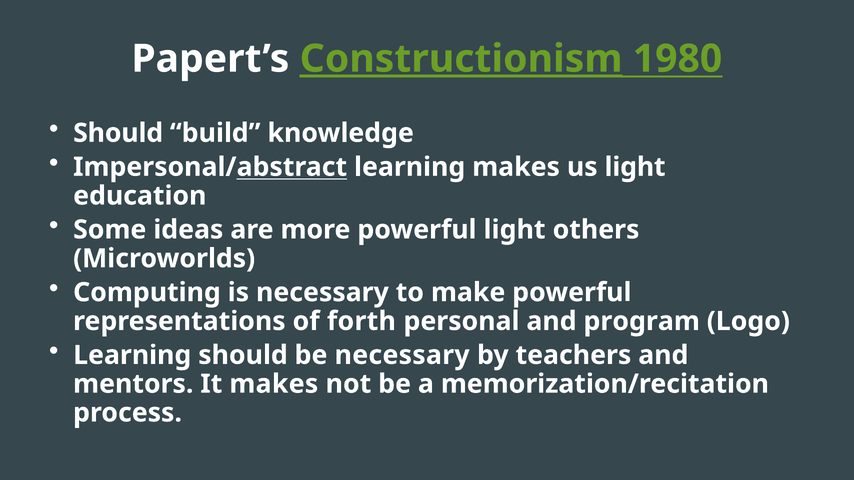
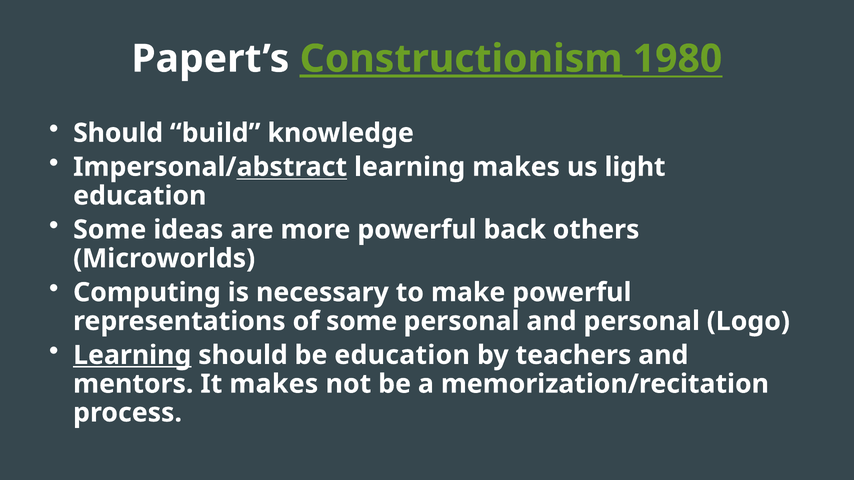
powerful light: light -> back (515, 230)
of forth: forth -> some (362, 321)
and program: program -> personal (642, 321)
Learning underline: none -> present (132, 355)
be necessary: necessary -> education (402, 355)
